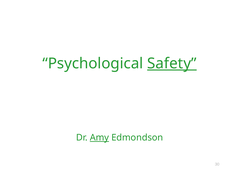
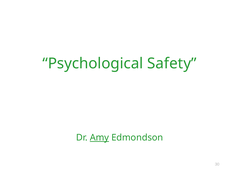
Safety underline: present -> none (172, 64)
